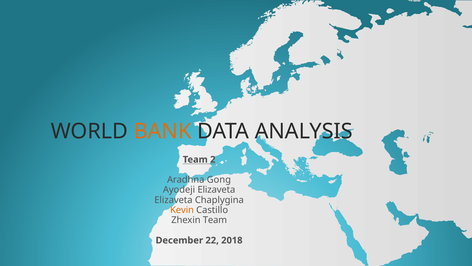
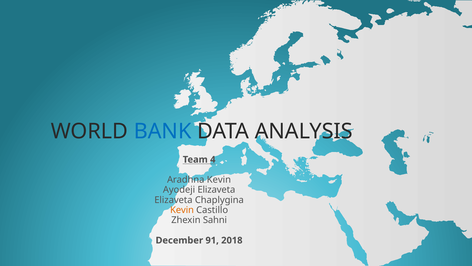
BANK colour: orange -> blue (163, 131)
2: 2 -> 4 (213, 159)
Aradhna Gong: Gong -> Kevin (219, 179)
Zhexin Team: Team -> Sahni (215, 220)
22: 22 -> 91 (212, 240)
